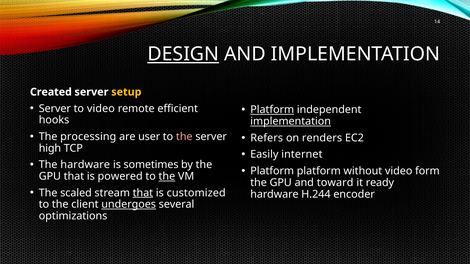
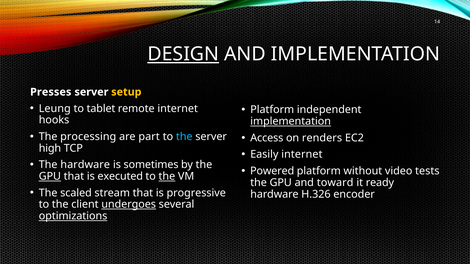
Created: Created -> Presses (51, 92)
Server: Server -> Leung (55, 109)
to video: video -> tablet (101, 109)
remote efficient: efficient -> internet (178, 109)
Platform underline: present -> none (272, 110)
user: user -> part (149, 137)
the colour: pink -> light blue (184, 137)
Refers: Refers -> Access (267, 138)
Platform: Platform -> Powered (272, 171)
form: form -> tests (427, 171)
GPU underline: none -> present (50, 177)
powered: powered -> executed (120, 177)
that underline: present -> none (143, 193)
customized: customized -> progressive (196, 193)
H.244: H.244 -> H.326 (316, 194)
optimizations underline: none -> present (73, 216)
